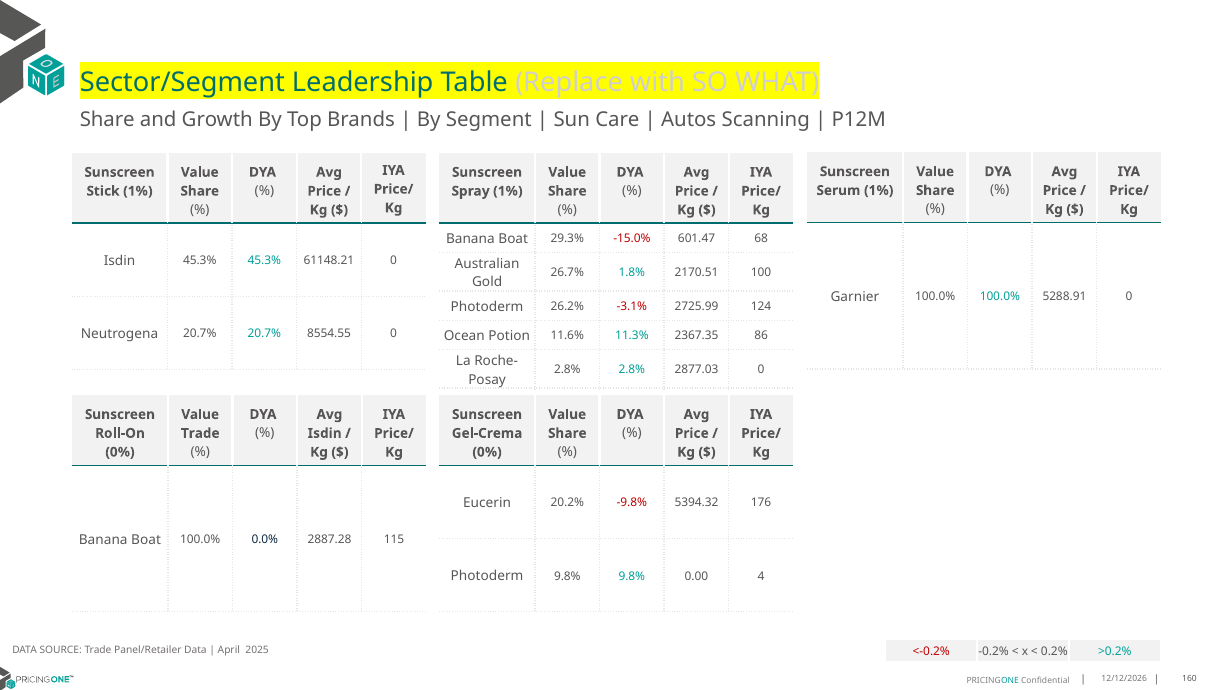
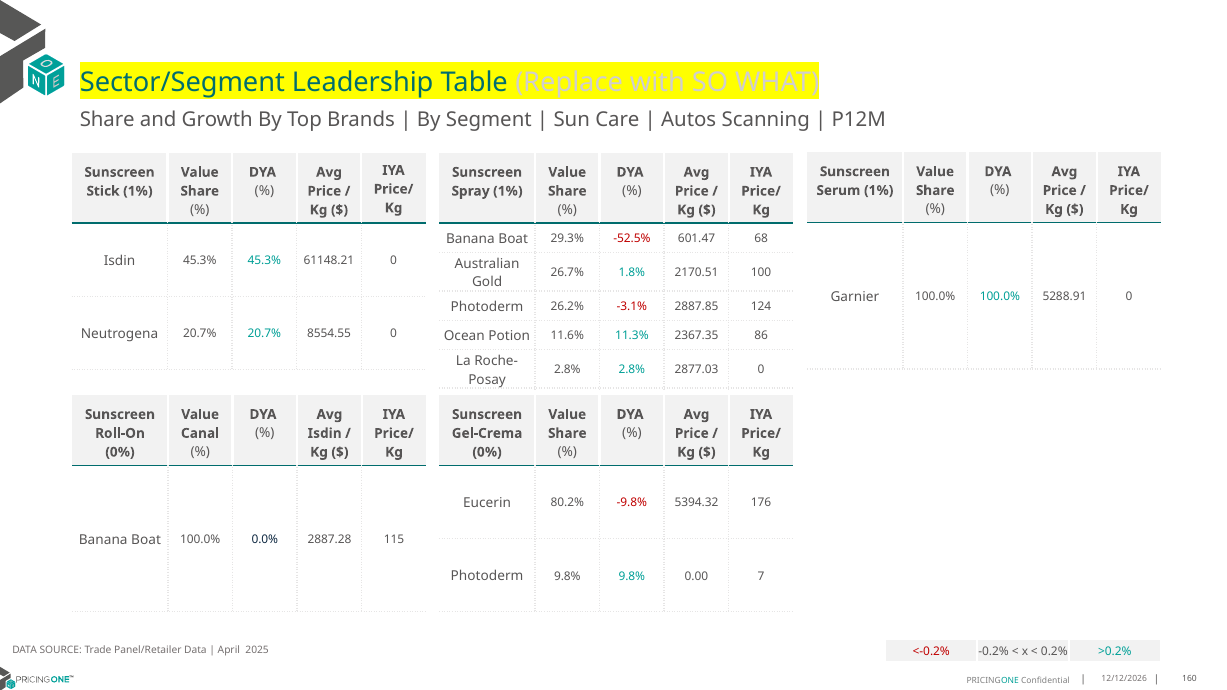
-15.0%: -15.0% -> -52.5% (632, 239)
2725.99: 2725.99 -> 2887.85 (697, 307)
Trade: Trade -> Canal (200, 433)
20.2%: 20.2% -> 80.2% (567, 503)
4: 4 -> 7 (761, 576)
